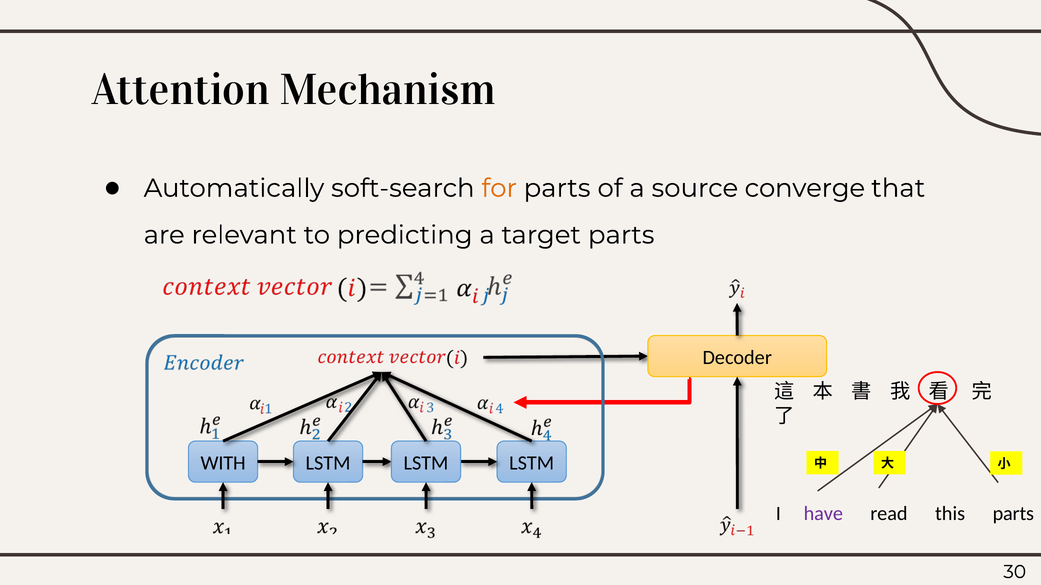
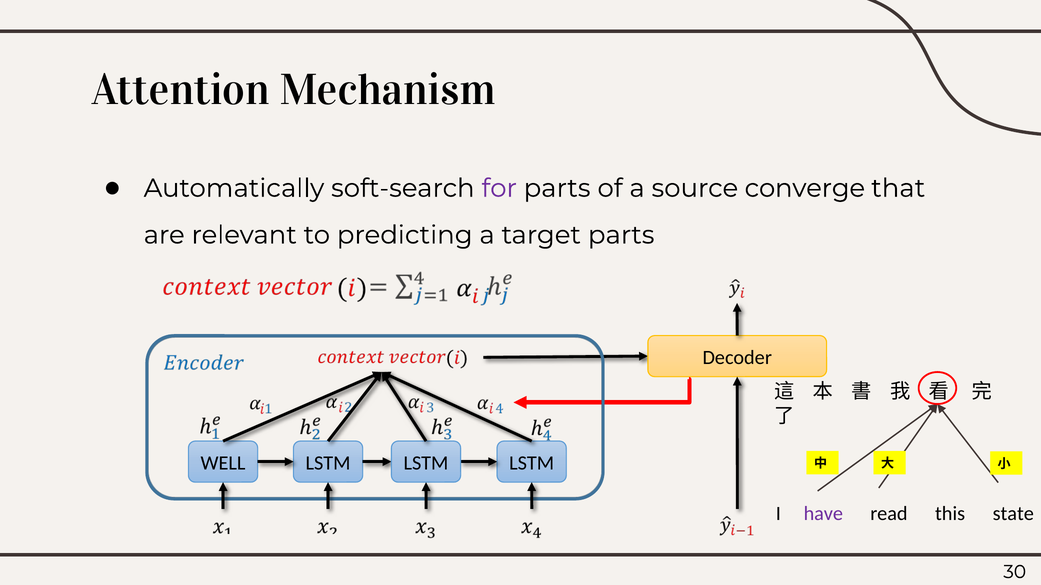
for colour: orange -> purple (499, 188)
WITH: WITH -> WELL (223, 463)
this parts: parts -> state (1013, 514)
